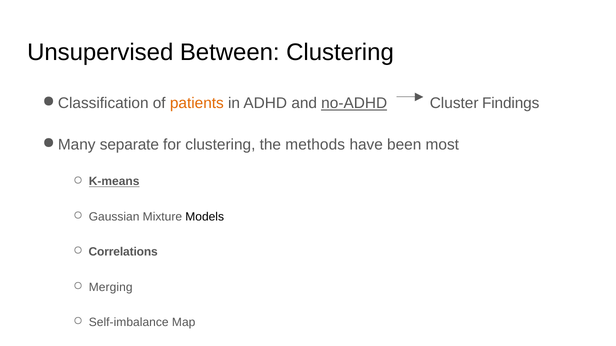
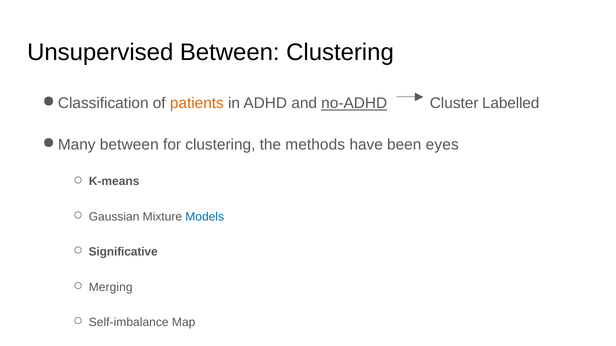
Findings: Findings -> Labelled (511, 103)
separate: separate -> between (129, 145)
most: most -> eyes (442, 145)
K-means underline: present -> none (114, 182)
Models colour: black -> blue (205, 217)
Correlations: Correlations -> Significative (123, 252)
